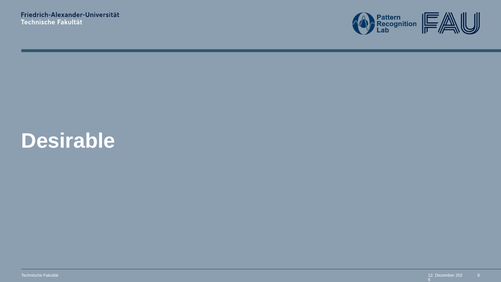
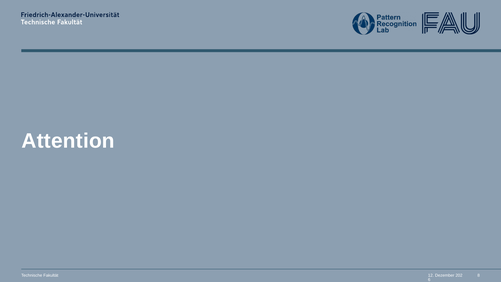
Desirable: Desirable -> Attention (68, 141)
